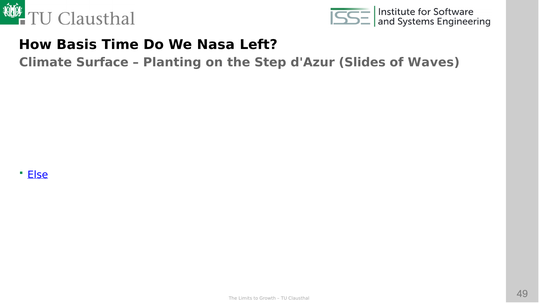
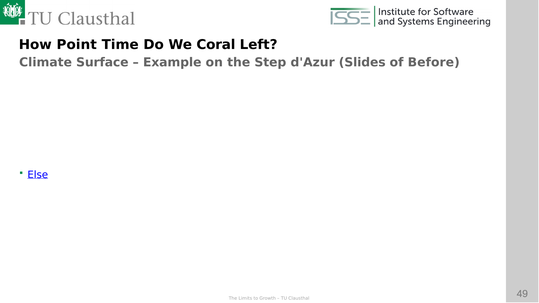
Basis: Basis -> Point (77, 45)
Nasa: Nasa -> Coral (216, 45)
Planting: Planting -> Example (172, 62)
Waves: Waves -> Before (434, 62)
